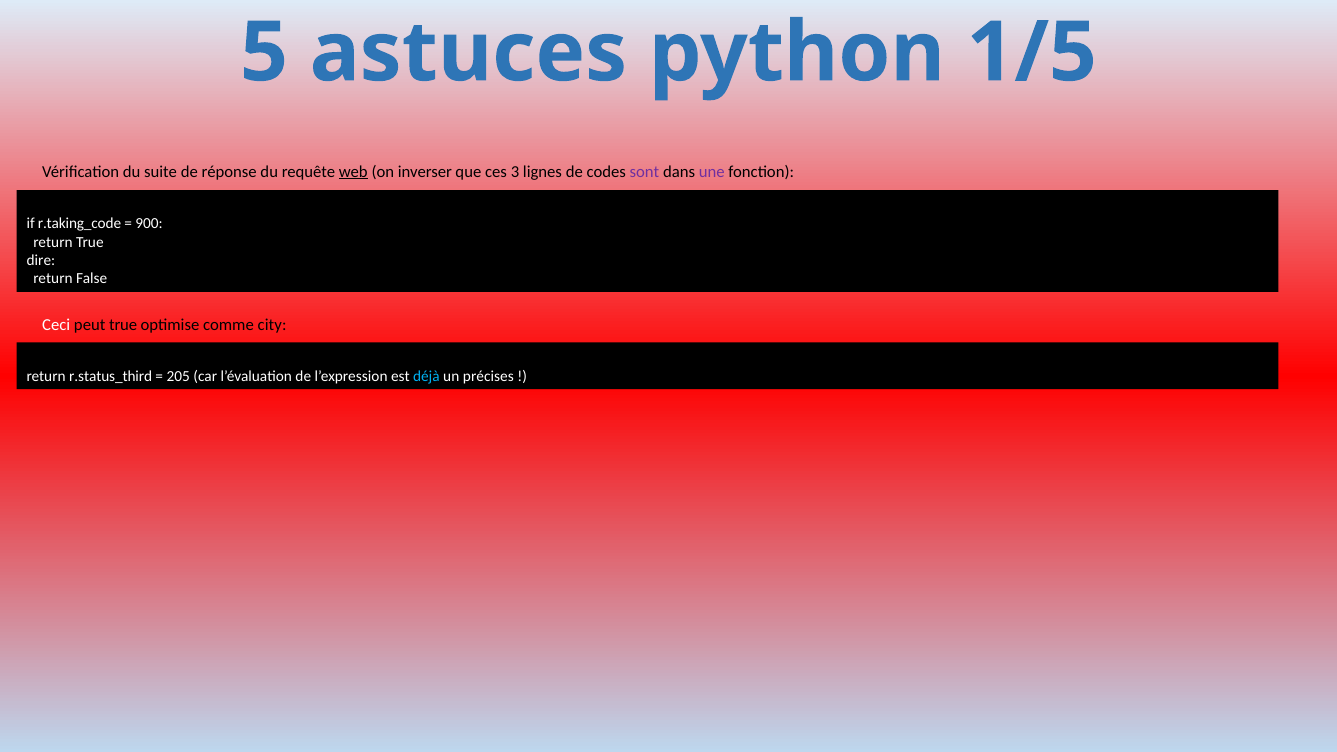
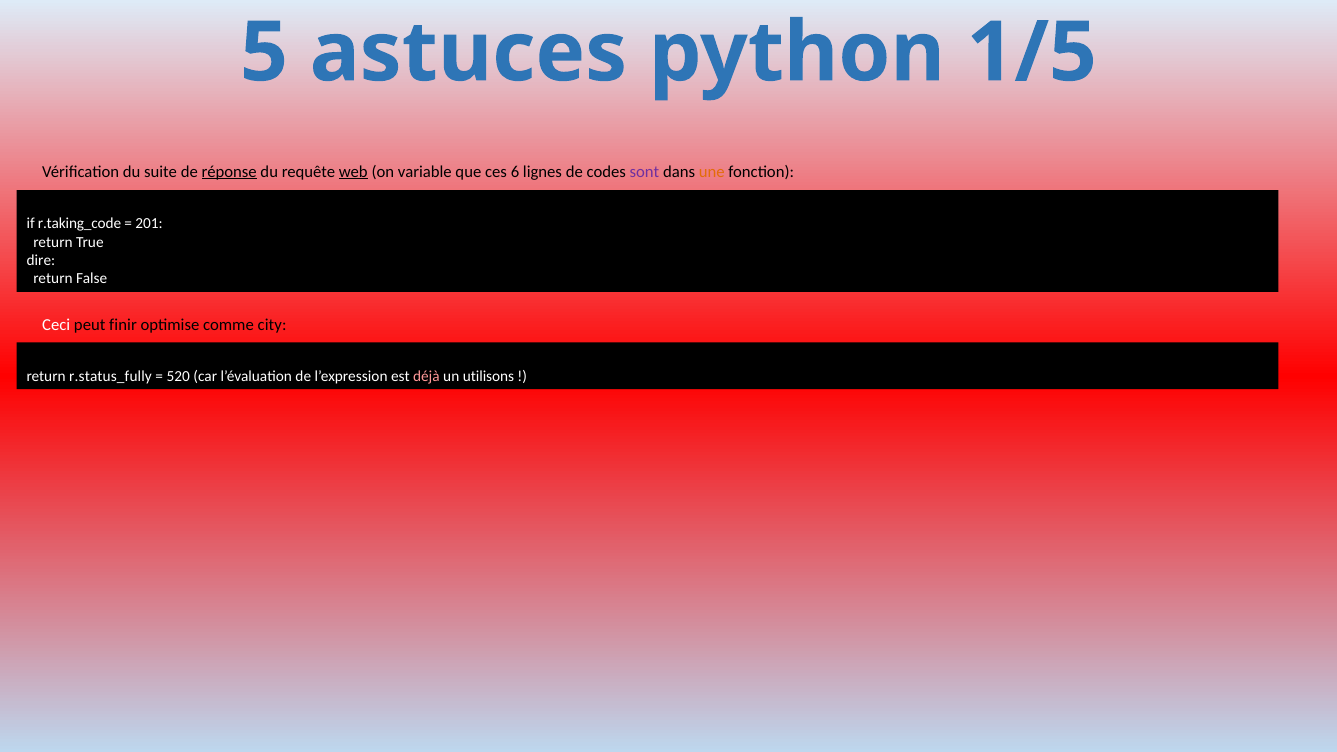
réponse underline: none -> present (229, 172)
inverser: inverser -> variable (425, 172)
3: 3 -> 6 (515, 172)
une colour: purple -> orange (712, 172)
900: 900 -> 201 (149, 224)
peut true: true -> finir (123, 325)
r.status_third: r.status_third -> r.status_fully (111, 376)
205: 205 -> 520 (178, 376)
déjà colour: light blue -> pink (426, 376)
précises: précises -> utilisons (488, 376)
